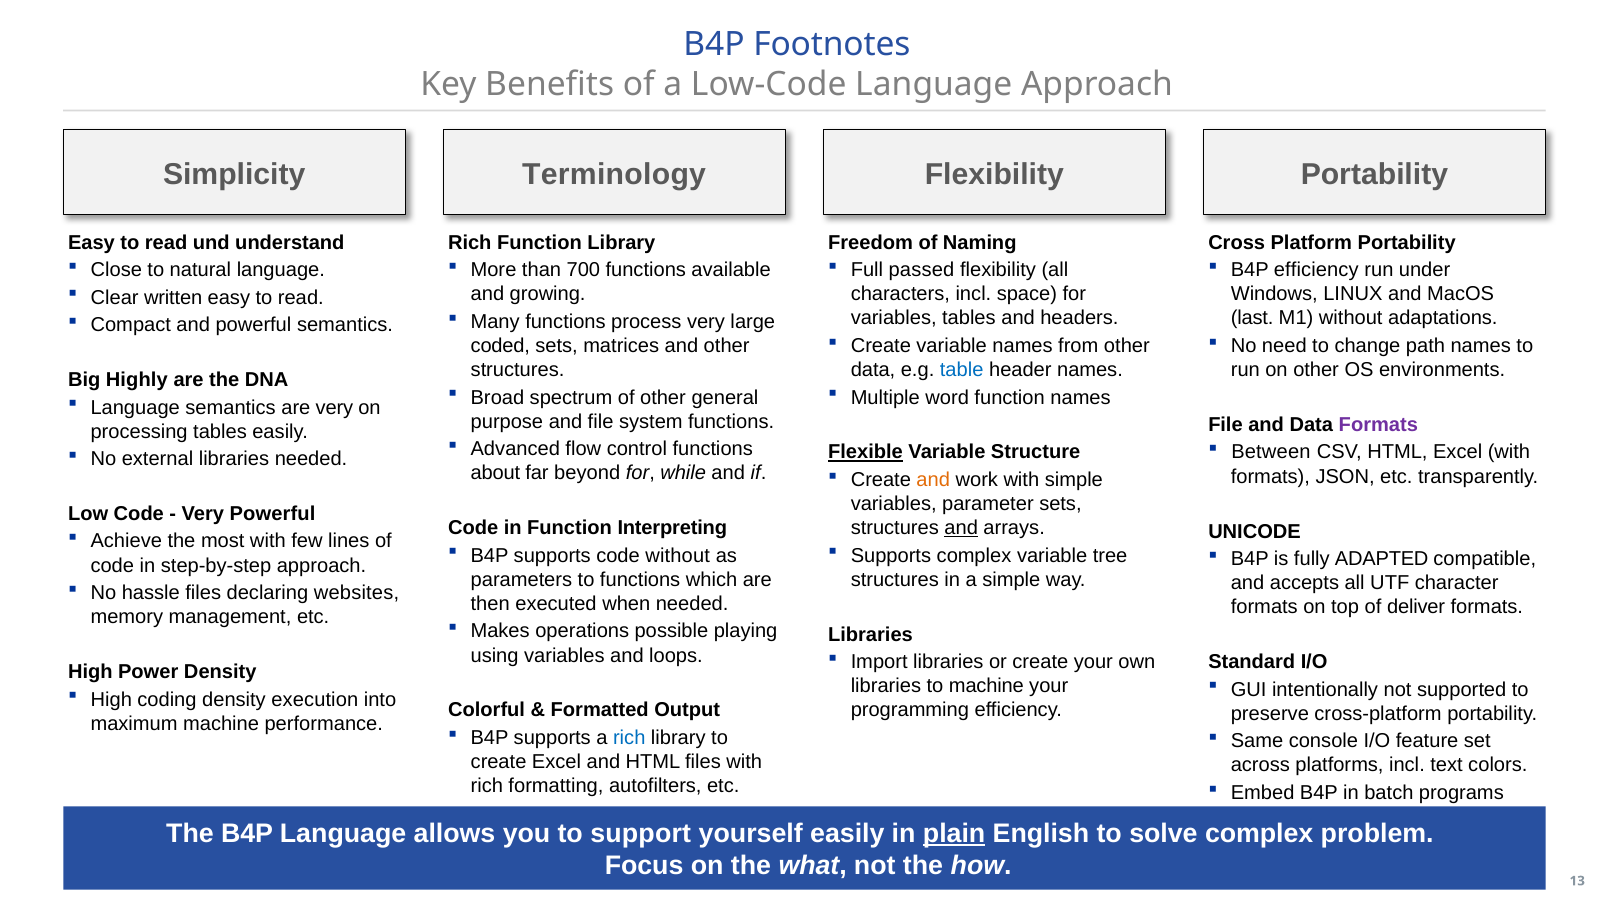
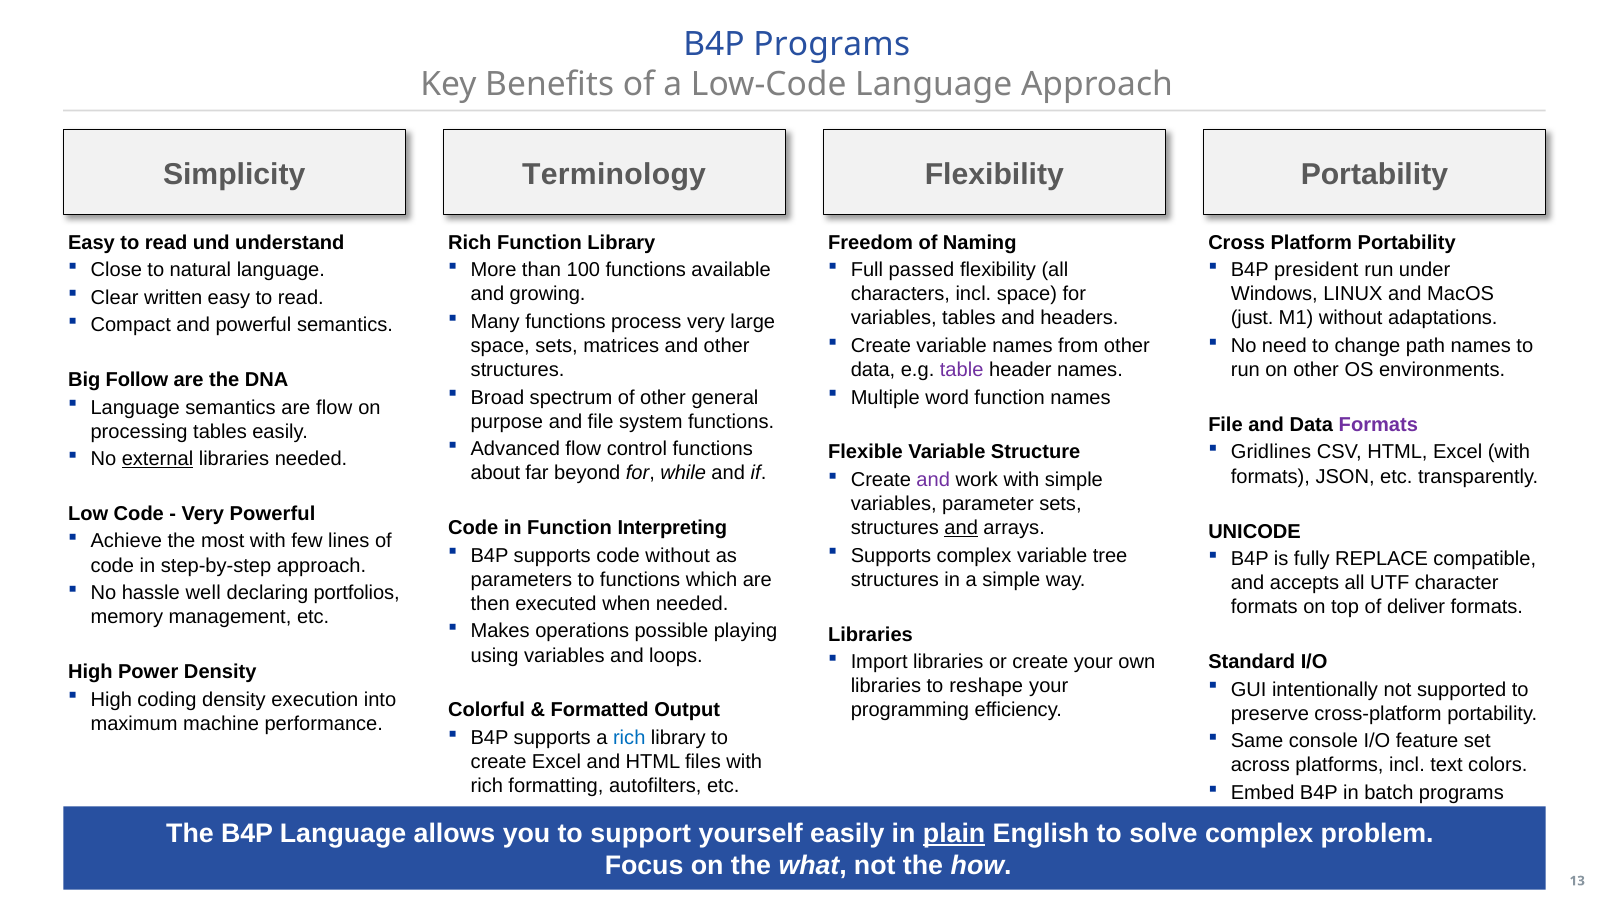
B4P Footnotes: Footnotes -> Programs (832, 44)
700: 700 -> 100 (583, 270)
B4P efficiency: efficiency -> president (1316, 270)
last: last -> just (1252, 318)
coded: coded -> space (500, 346)
table colour: blue -> purple (962, 370)
Highly: Highly -> Follow (137, 380)
are very: very -> flow (334, 407)
Between: Between -> Gridlines (1271, 452)
Flexible underline: present -> none (866, 452)
external underline: none -> present (158, 459)
and colour: orange -> purple (933, 480)
ADAPTED: ADAPTED -> REPLACE (1382, 559)
hassle files: files -> well (203, 593)
websites: websites -> portfolios (357, 593)
to machine: machine -> reshape (986, 686)
